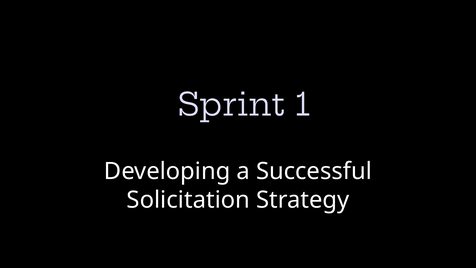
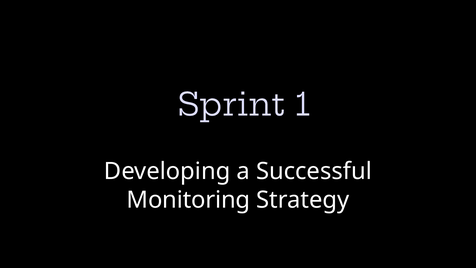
Solicitation: Solicitation -> Monitoring (188, 200)
